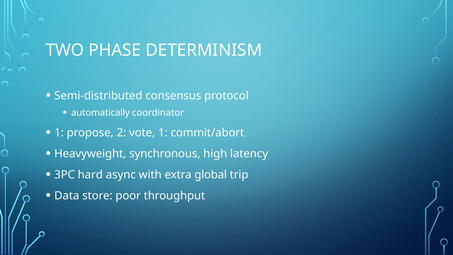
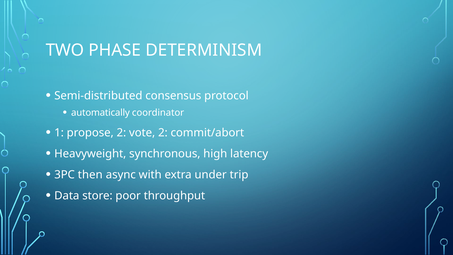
vote 1: 1 -> 2 (163, 133)
hard: hard -> then (90, 175)
global: global -> under (211, 175)
